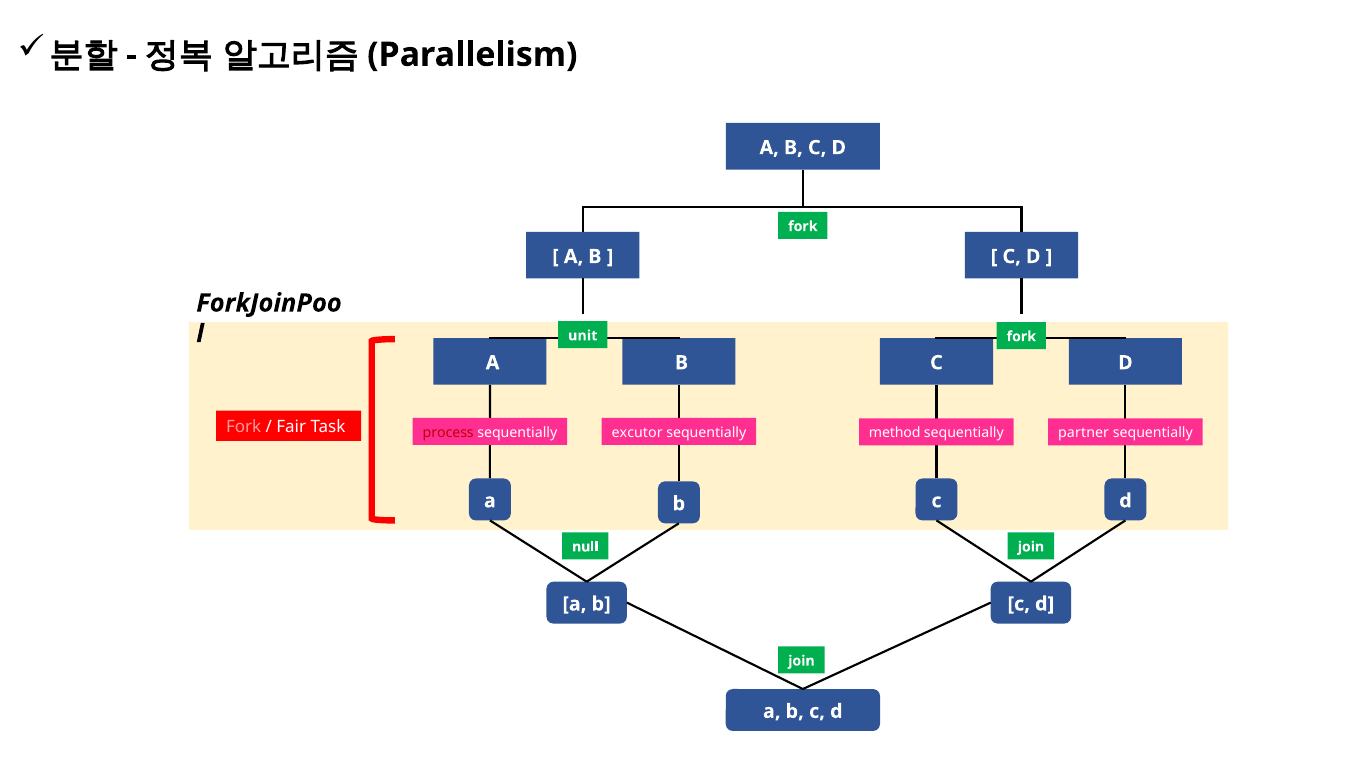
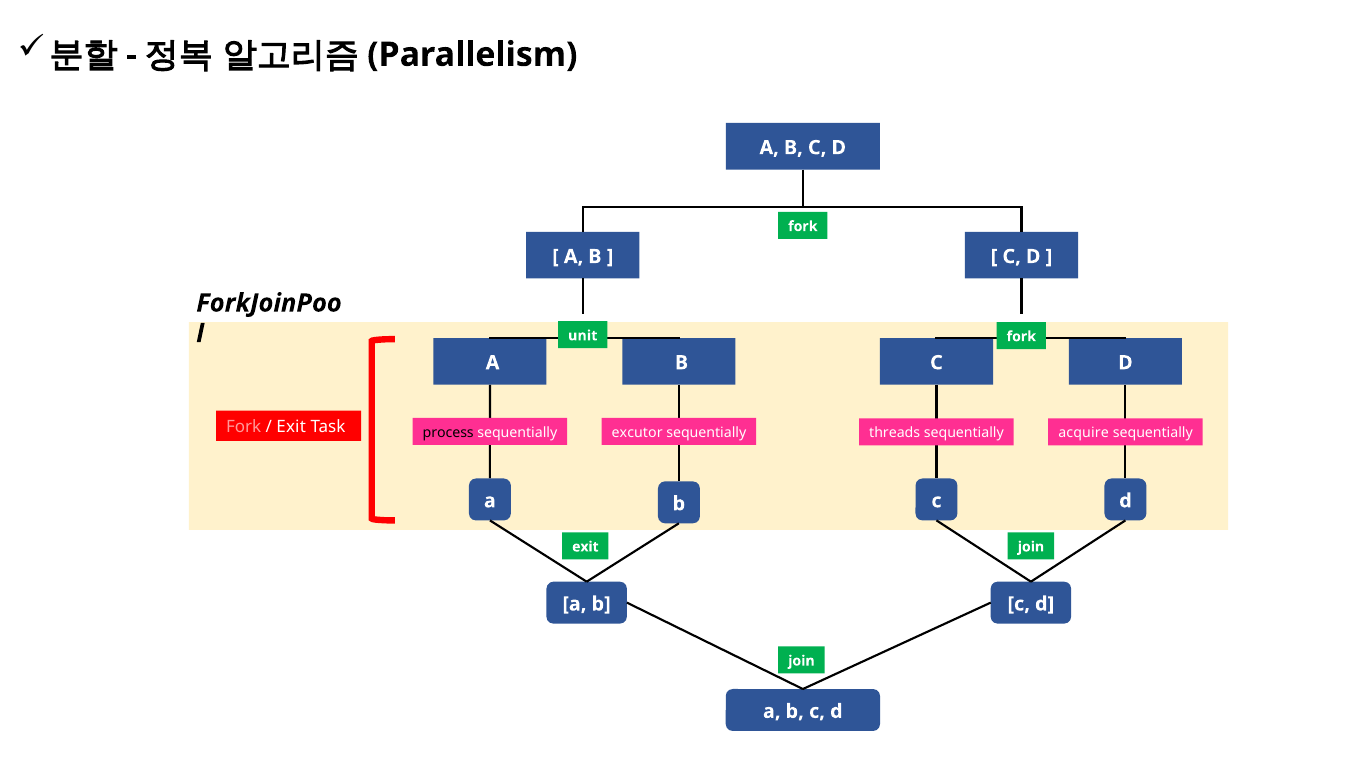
Fair: Fair -> Exit (291, 427)
process colour: red -> black (448, 432)
method: method -> threads (895, 433)
partner: partner -> acquire (1084, 433)
null: null -> exit (585, 546)
